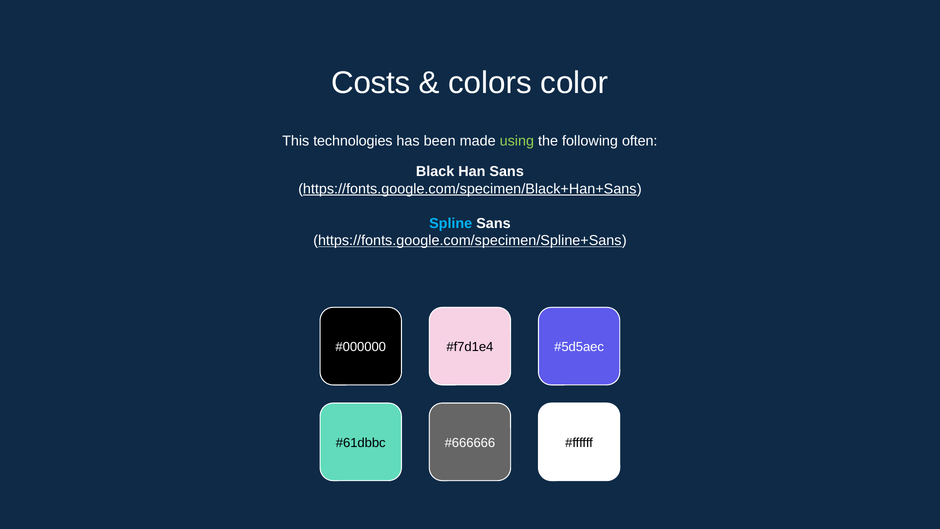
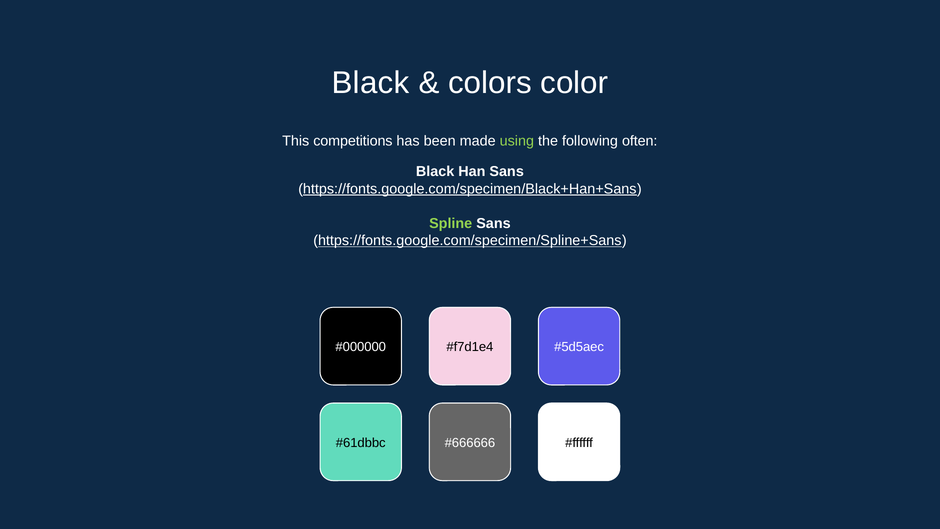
Costs: Costs -> Black (371, 83)
technologies: technologies -> competitions (353, 141)
Spline colour: light blue -> light green (451, 223)
